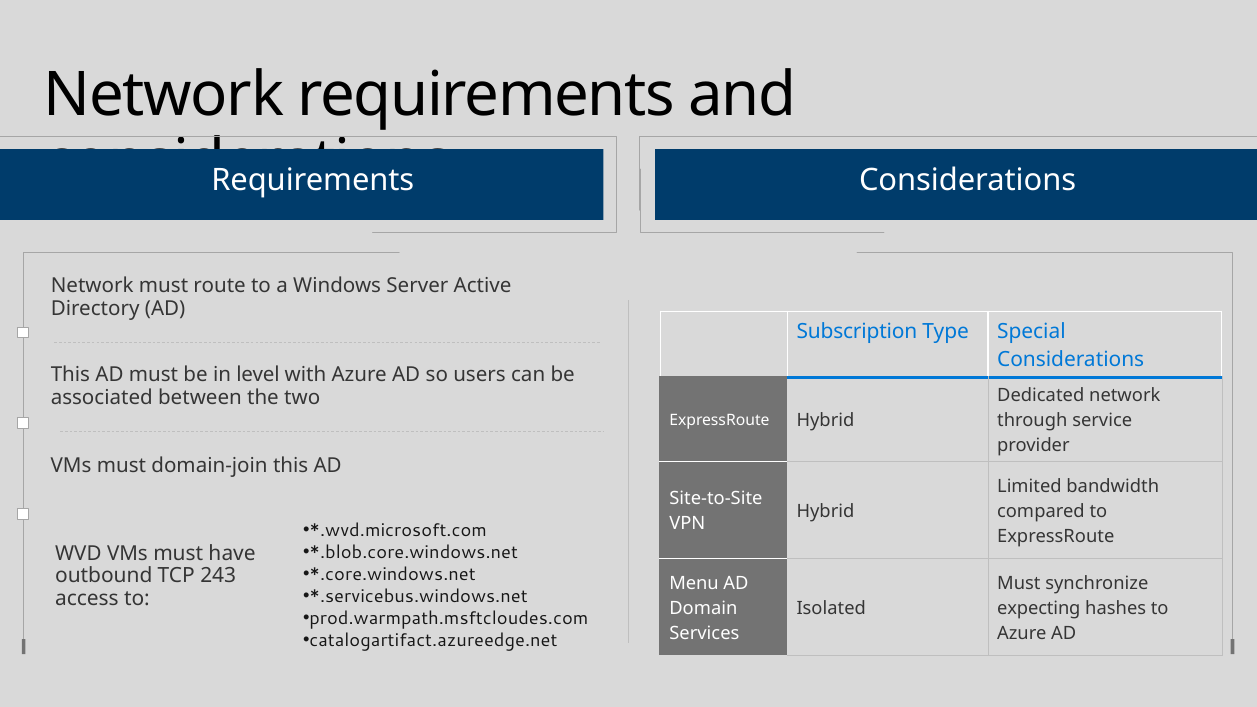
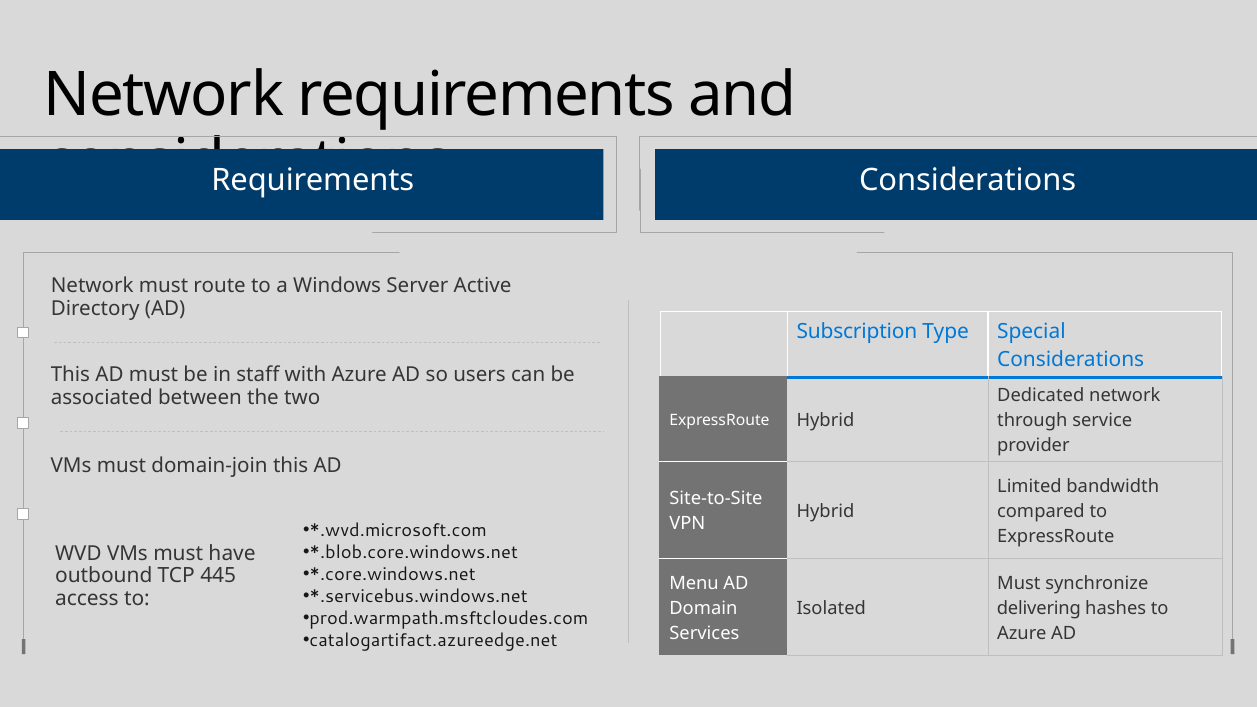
level: level -> staff (258, 375)
243: 243 -> 445 (218, 576)
expecting: expecting -> delivering (1039, 608)
